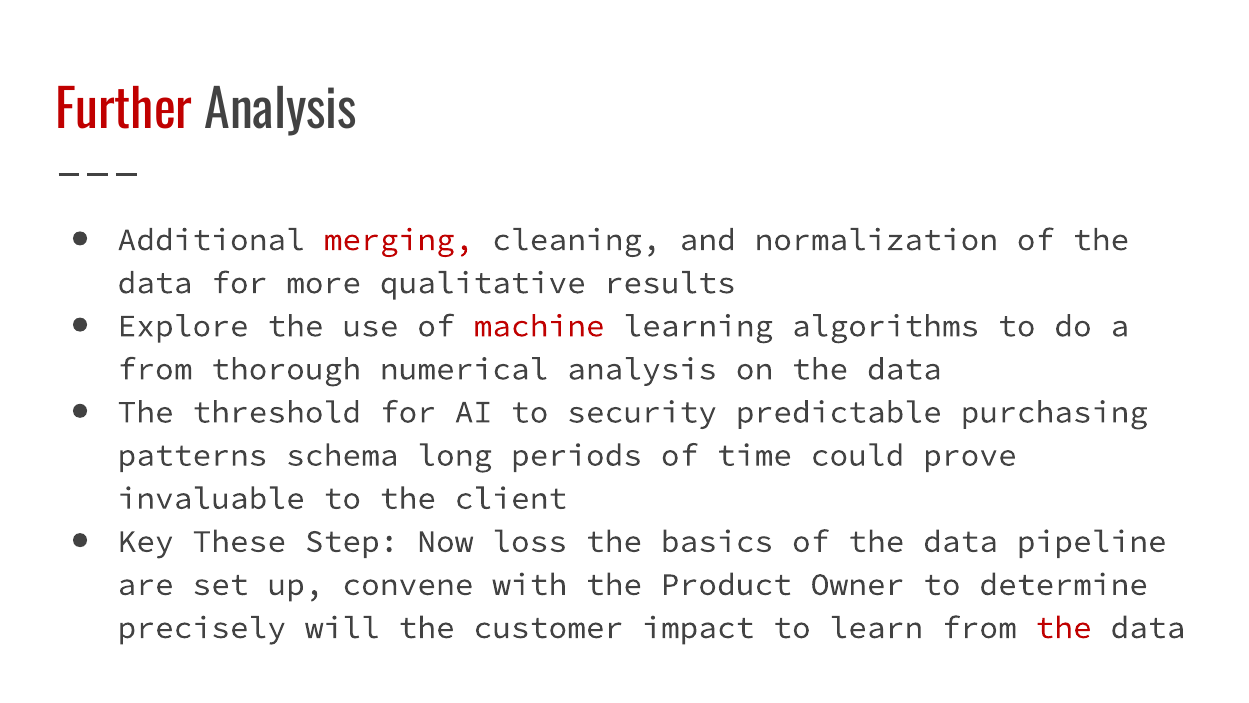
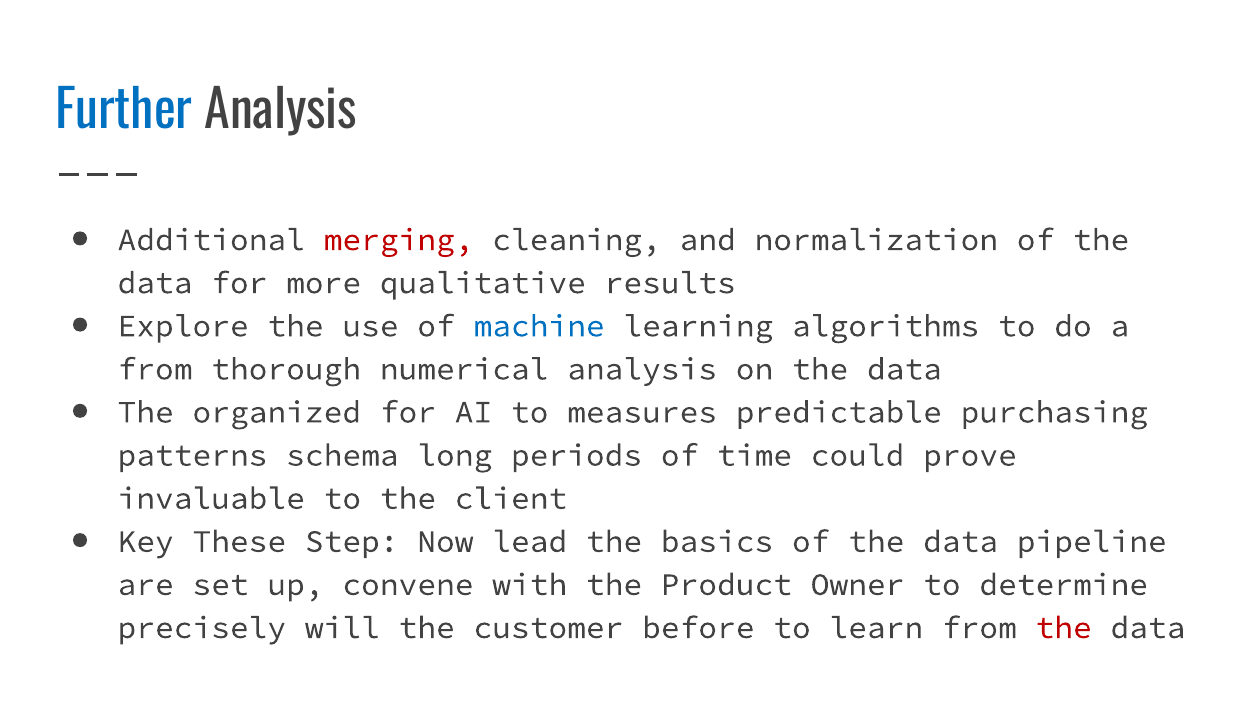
Further colour: red -> blue (124, 111)
machine colour: red -> blue (539, 326)
threshold: threshold -> organized (277, 412)
security: security -> measures (642, 412)
loss: loss -> lead (530, 541)
impact: impact -> before (698, 627)
